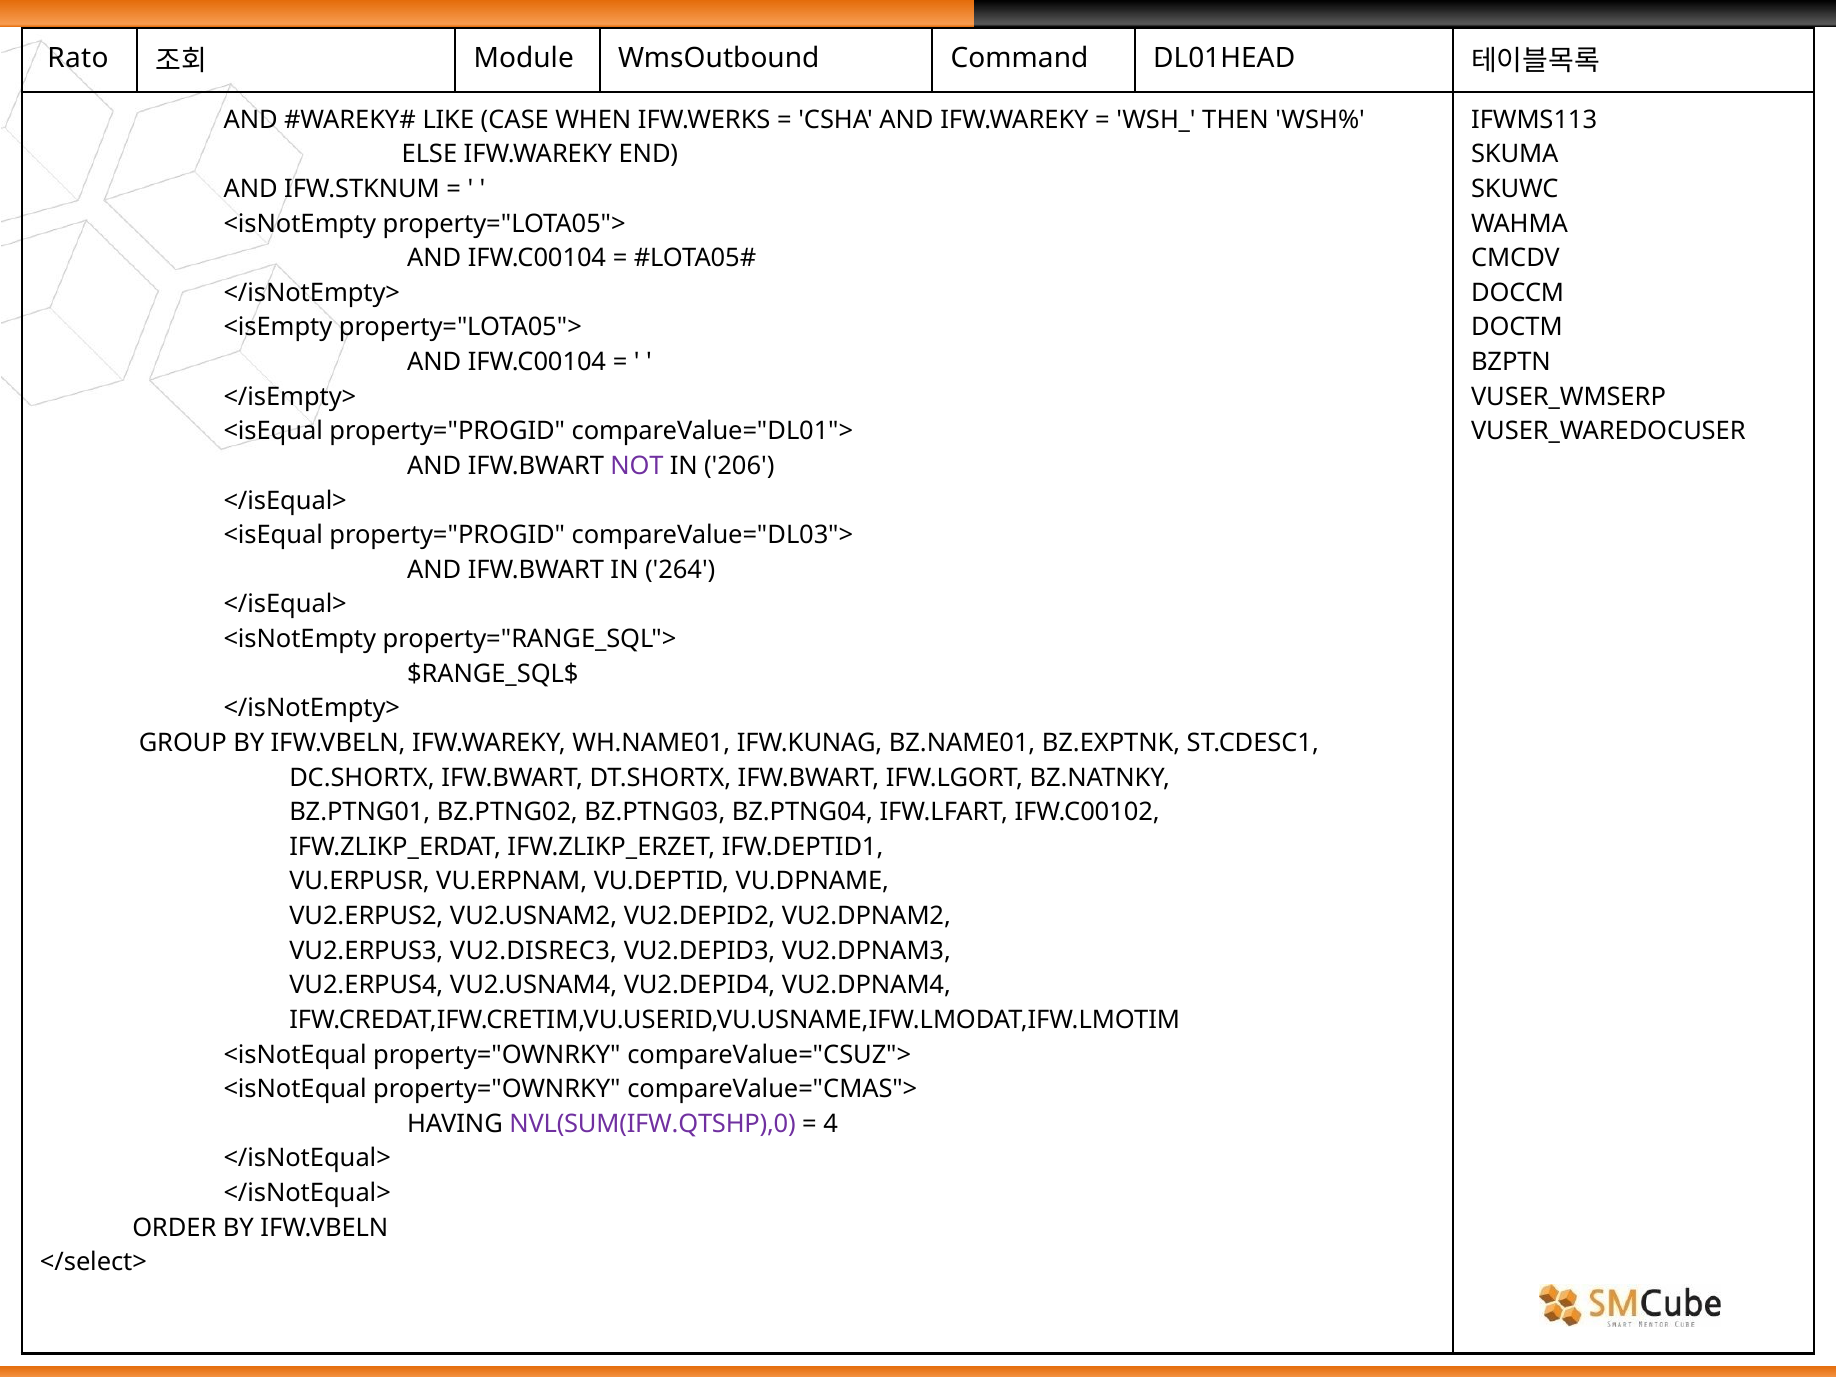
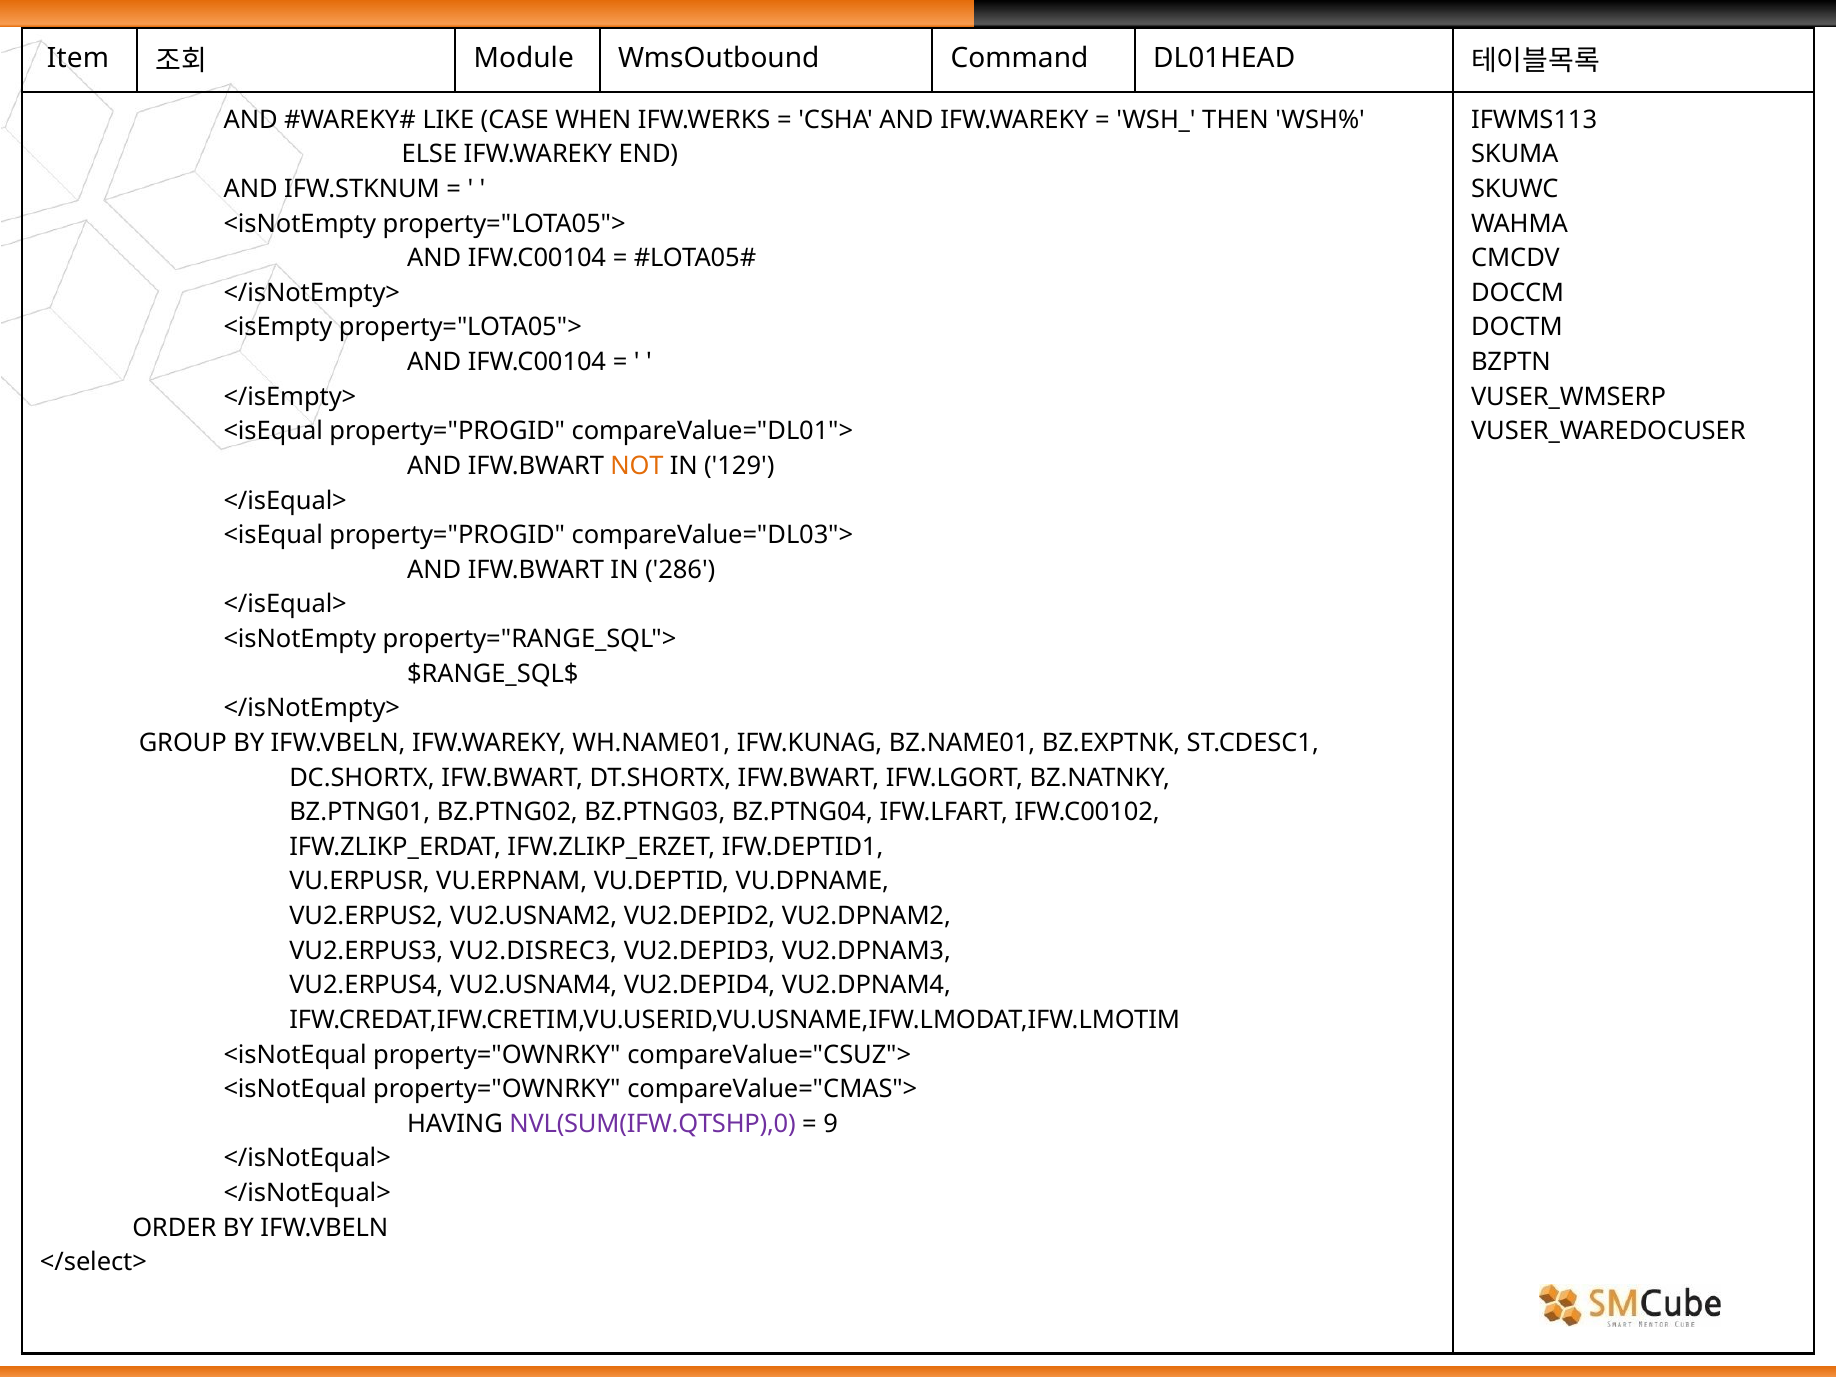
Rato: Rato -> Item (78, 58)
NOT colour: purple -> orange (637, 466)
206: 206 -> 129 (739, 466)
264: 264 -> 286 (680, 570)
4: 4 -> 9 (831, 1124)
